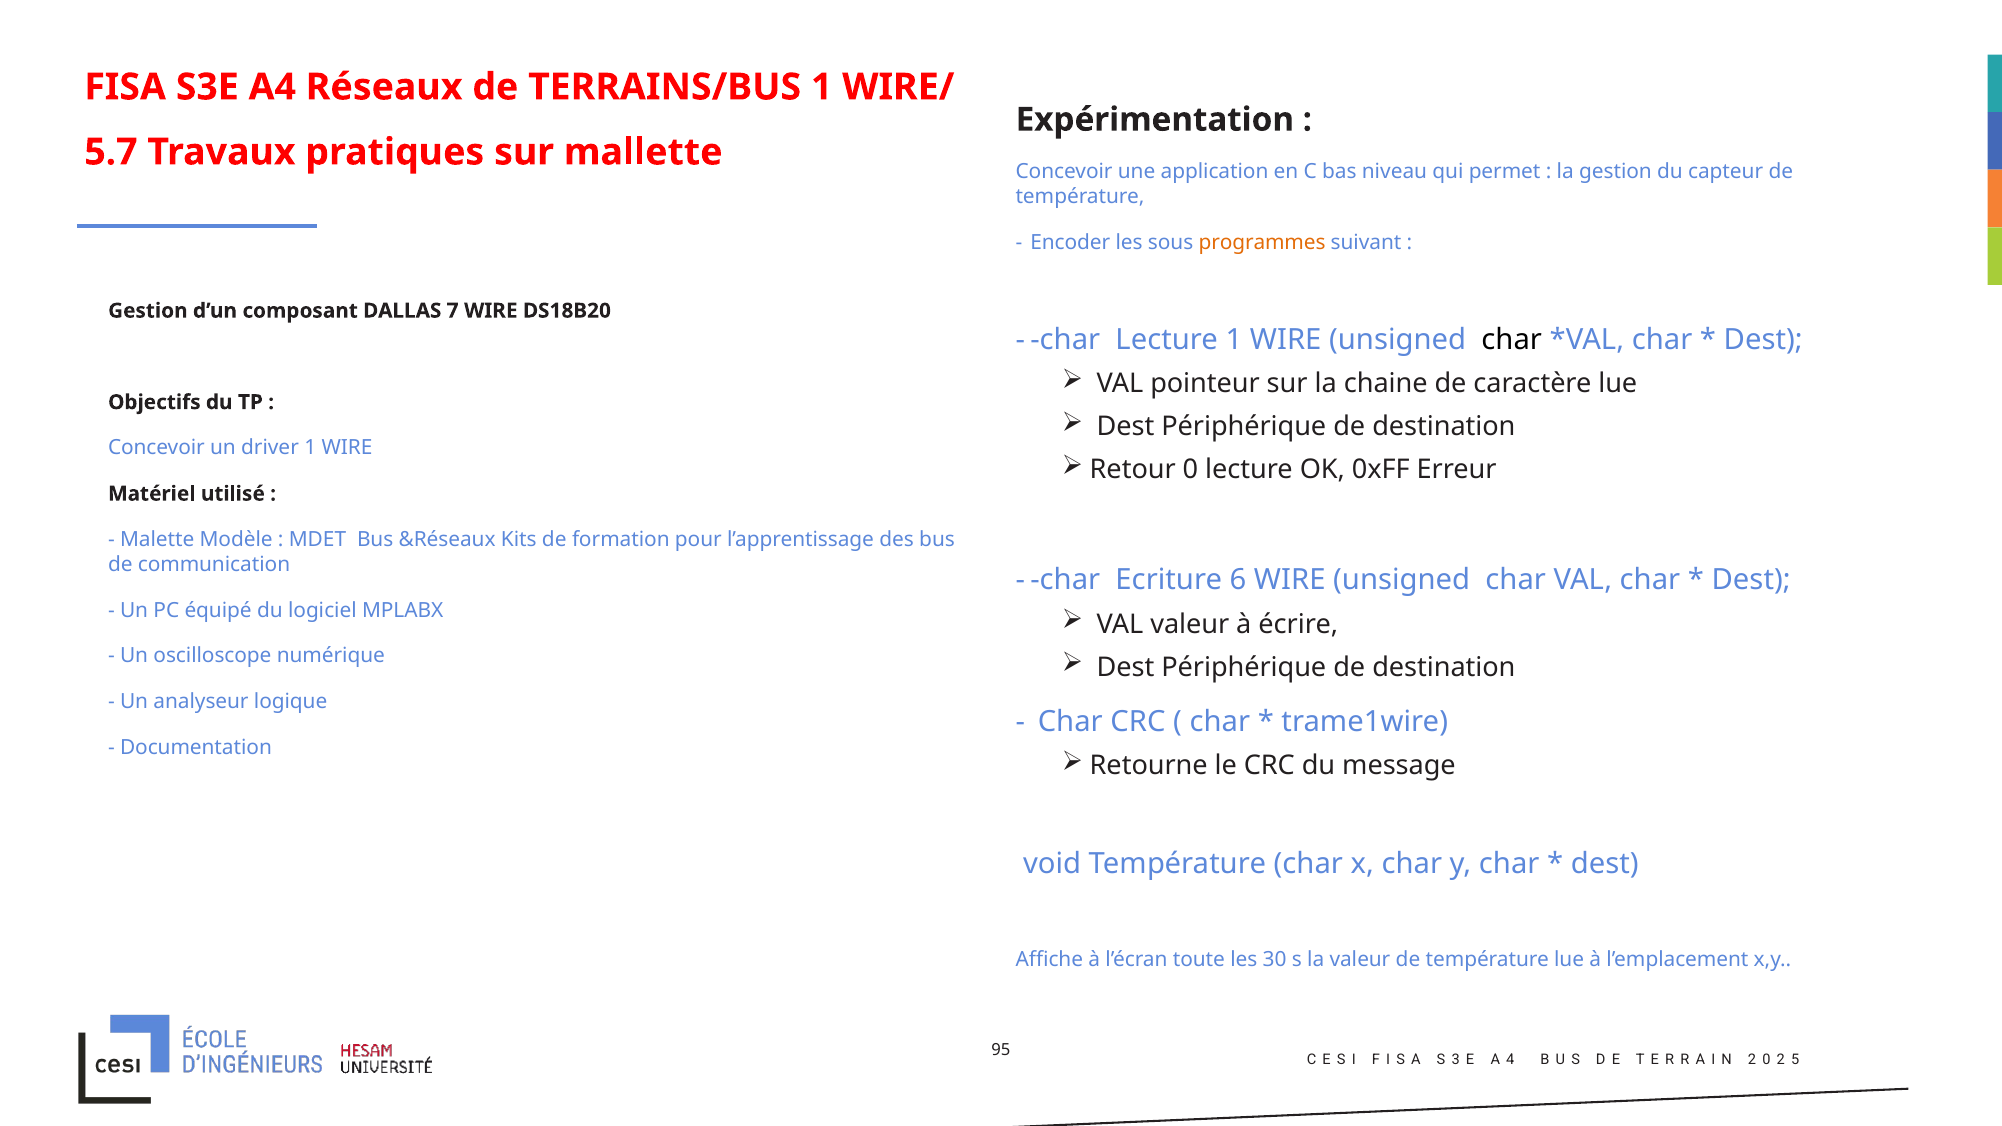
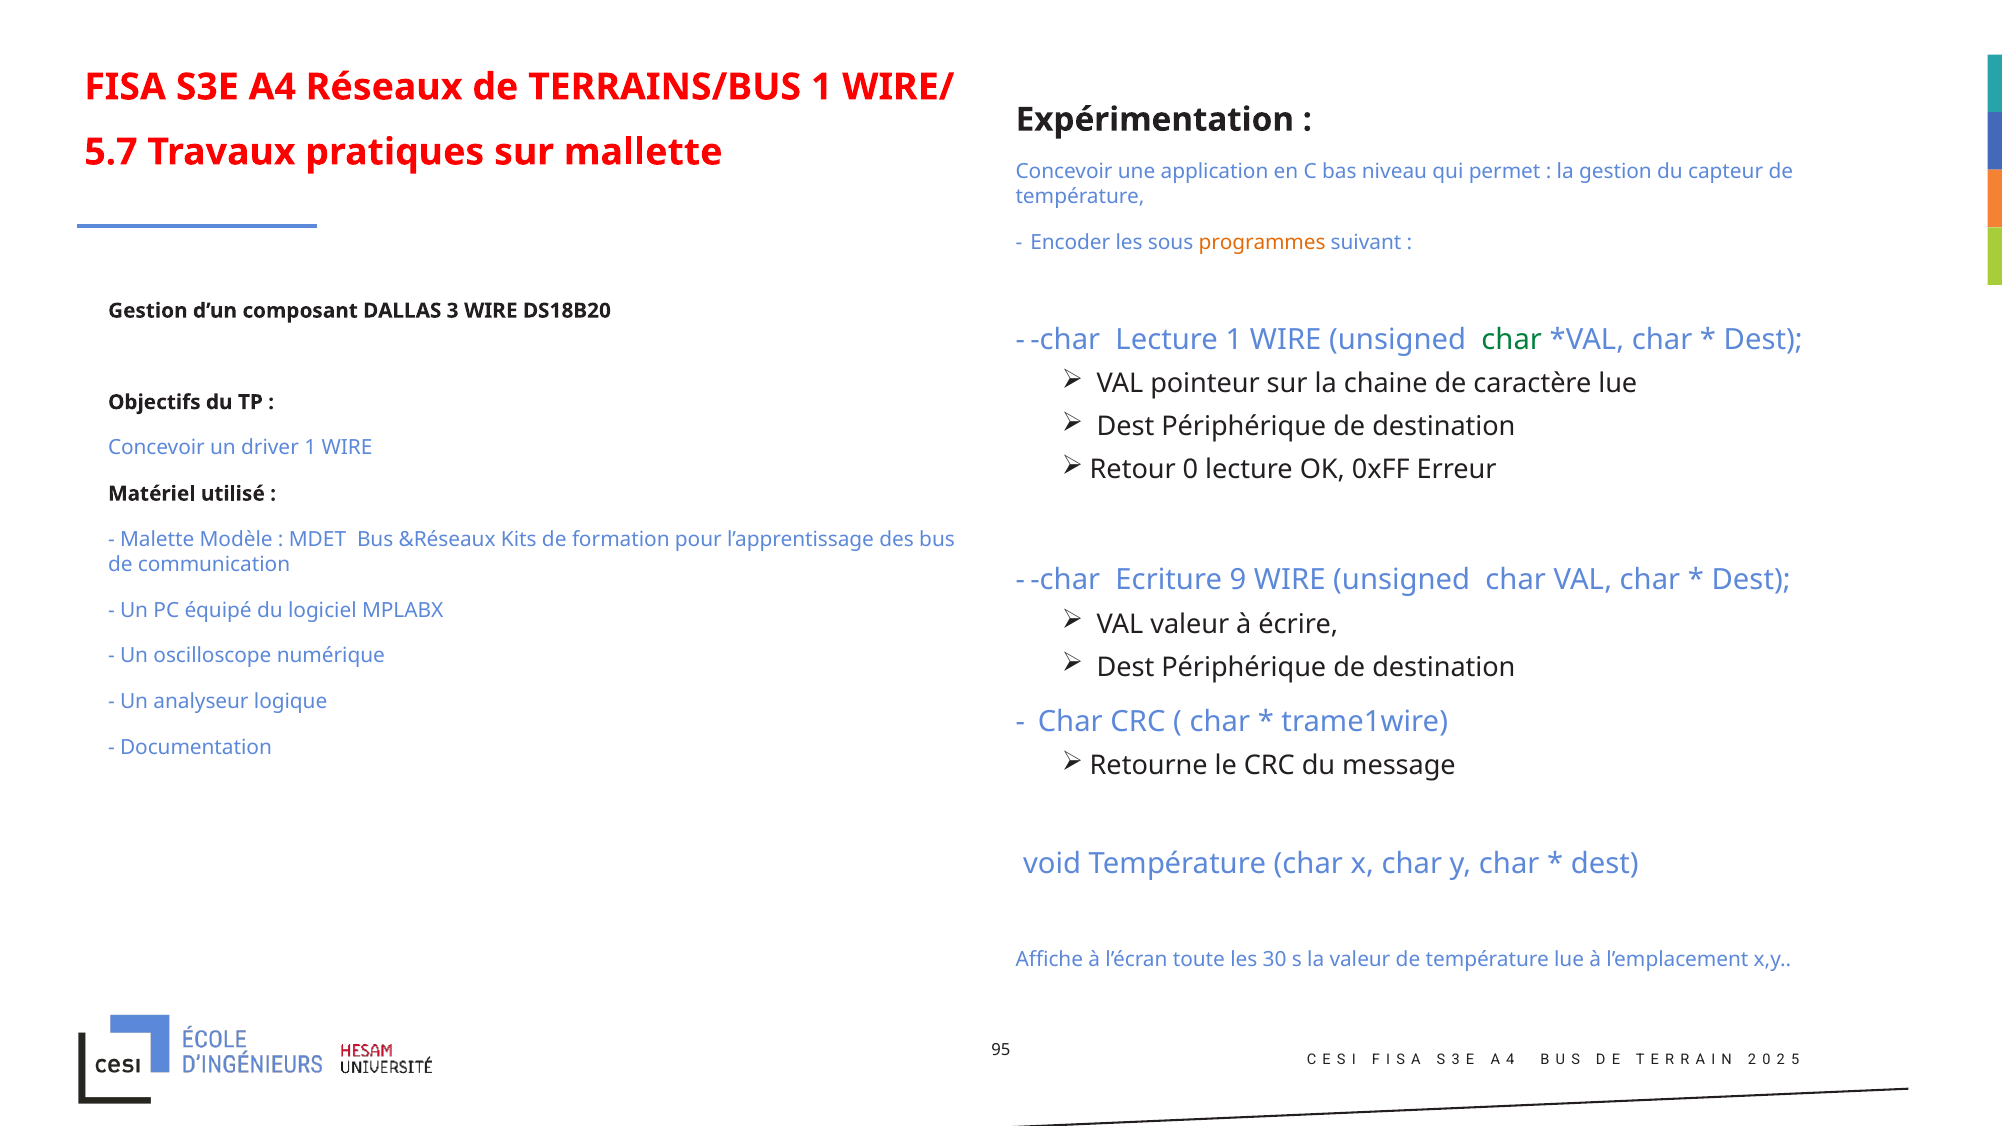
DALLAS 7: 7 -> 3 (453, 311)
char colour: black -> green (1512, 340)
6: 6 -> 9 (1238, 580)
